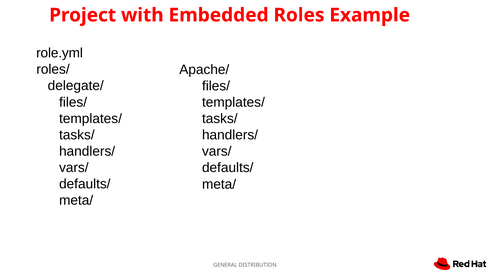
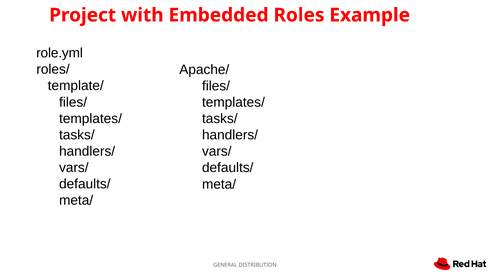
delegate/: delegate/ -> template/ (76, 86)
